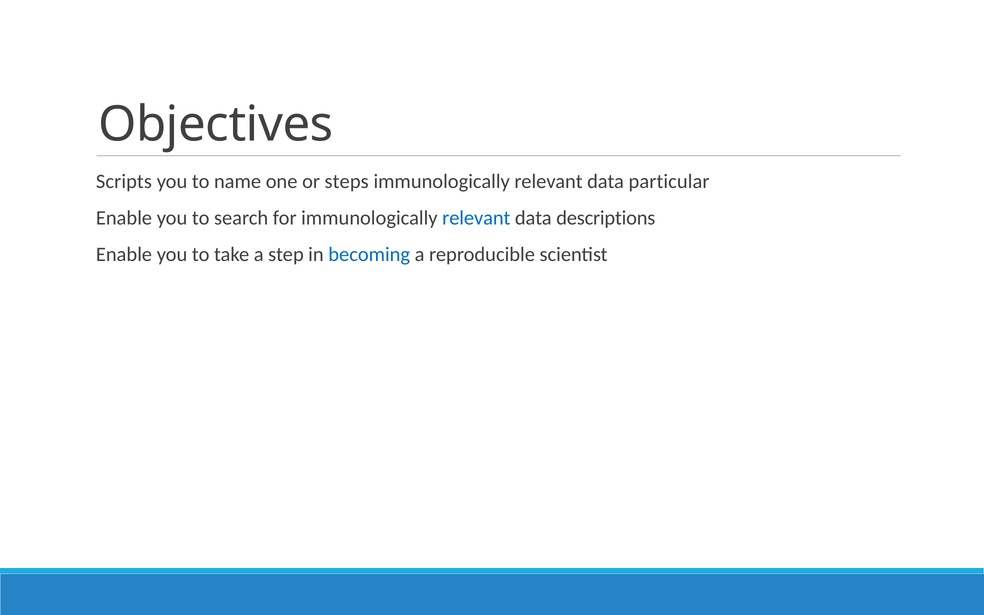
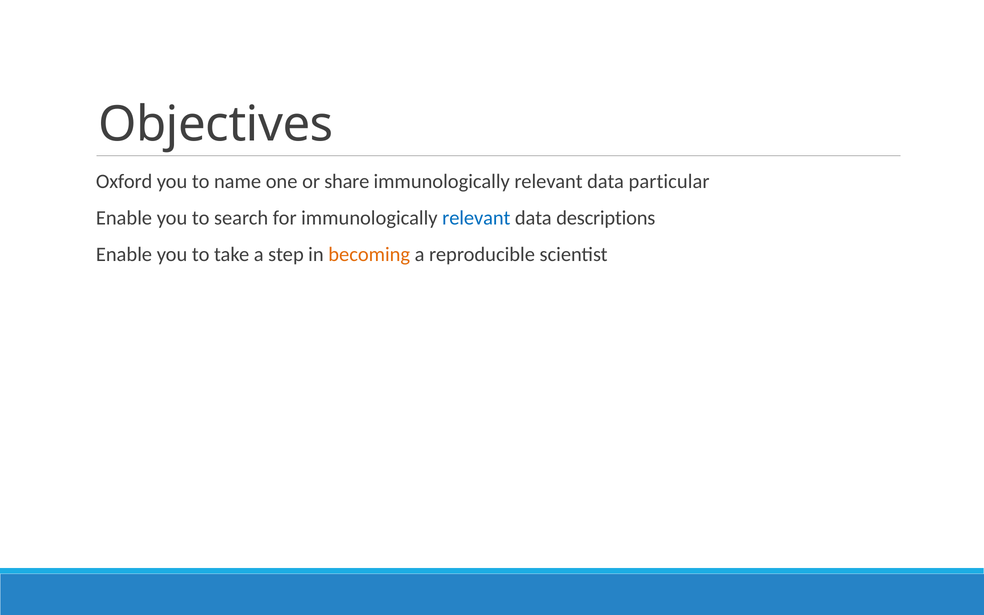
Scripts: Scripts -> Oxford (124, 181)
steps: steps -> share (347, 181)
becoming colour: blue -> orange (369, 254)
